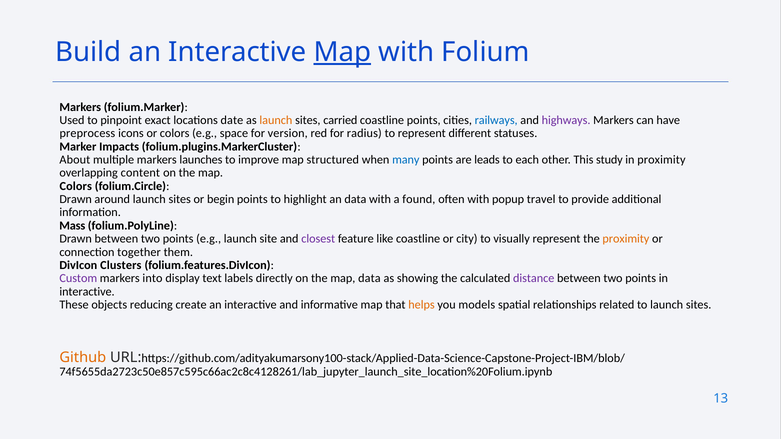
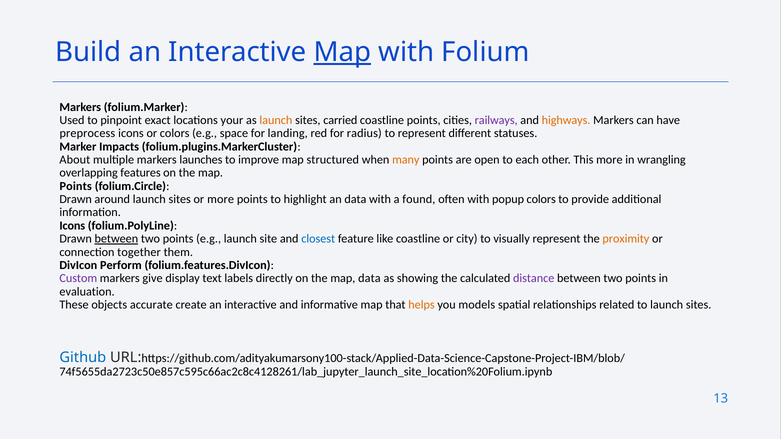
date: date -> your (232, 120)
railways colour: blue -> purple (496, 120)
highways colour: purple -> orange (566, 120)
version: version -> landing (288, 133)
many colour: blue -> orange (406, 160)
leads: leads -> open (487, 160)
This study: study -> more (609, 160)
in proximity: proximity -> wrangling (662, 160)
content: content -> features (141, 173)
Colors: Colors -> Points (76, 186)
or begin: begin -> more (221, 199)
popup travel: travel -> colors (541, 199)
Mass: Mass -> Icons (72, 226)
between underline: none -> present (116, 239)
closest colour: purple -> blue (318, 239)
Clusters: Clusters -> Perform (121, 265)
into: into -> give (153, 279)
interactive: interactive -> evaluation (87, 292)
reducing: reducing -> accurate (151, 305)
Github colour: orange -> blue (83, 358)
